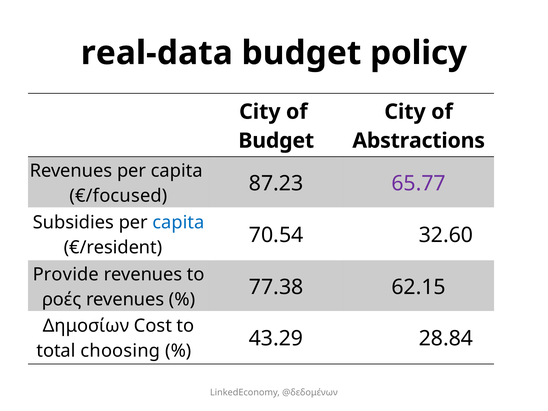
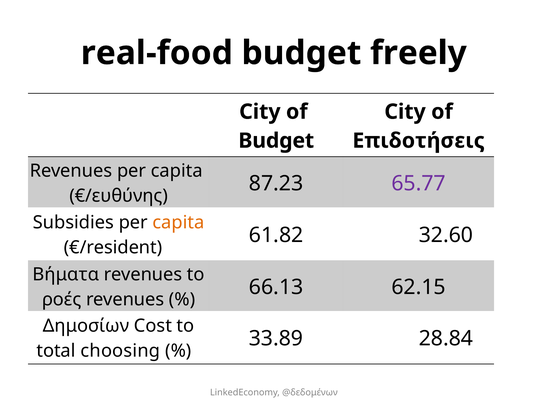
real-data: real-data -> real-food (157, 53)
policy: policy -> freely (418, 53)
Abstractions: Abstractions -> Επιδοτήσεις (419, 141)
€/focused: €/focused -> €/ευθύνης (119, 196)
capita colour: blue -> orange (178, 222)
70.54: 70.54 -> 61.82 (276, 235)
Provide: Provide -> Βήματα (66, 275)
77.38: 77.38 -> 66.13 (276, 287)
43.29: 43.29 -> 33.89 (276, 339)
